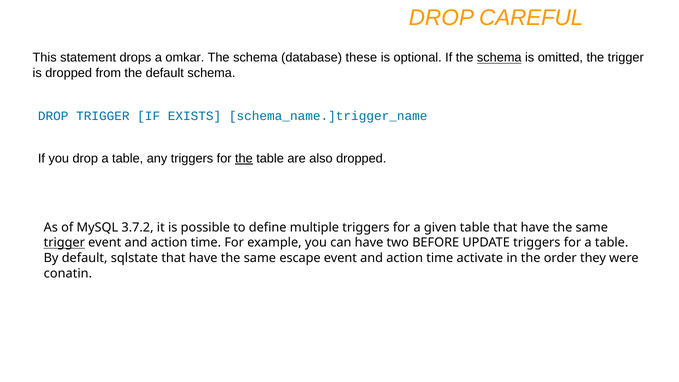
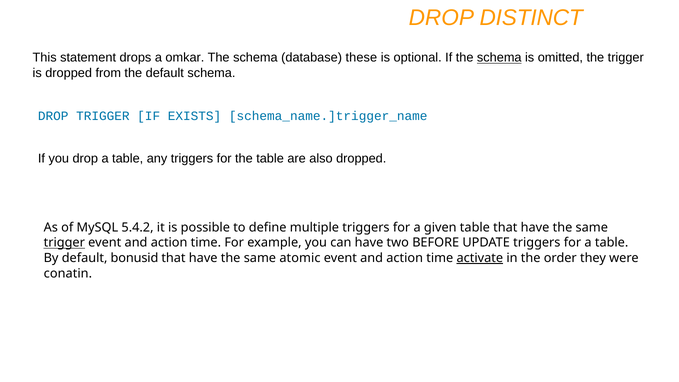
CAREFUL: CAREFUL -> DISTINCT (531, 18)
the underline: present -> none (244, 158)
3.7.2: 3.7.2 -> 5.4.2 (138, 227)
sqlstate: sqlstate -> bonusid (134, 258)
escape: escape -> atomic (300, 258)
activate underline: none -> present (480, 258)
